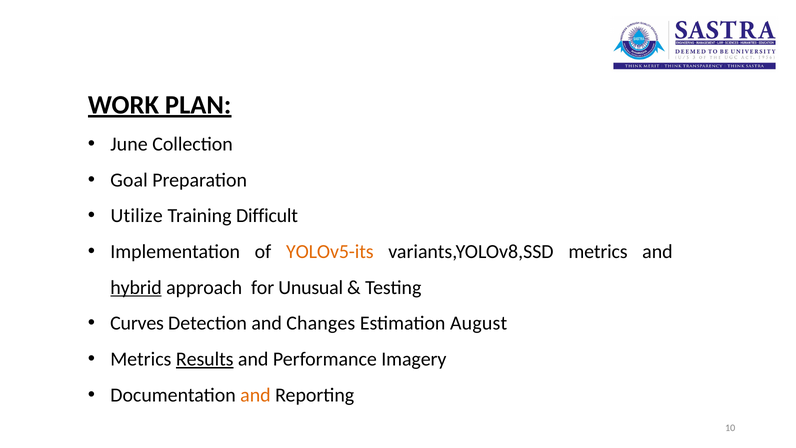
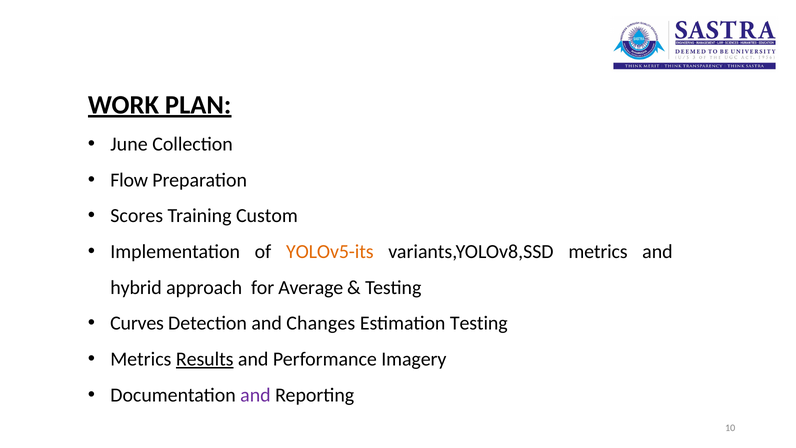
Goal: Goal -> Flow (129, 180)
Utilize: Utilize -> Scores (137, 216)
Difficult: Difficult -> Custom (267, 216)
hybrid underline: present -> none (136, 287)
Unusual: Unusual -> Average (311, 287)
Estimation August: August -> Testing (479, 323)
and colour: orange -> purple (255, 395)
